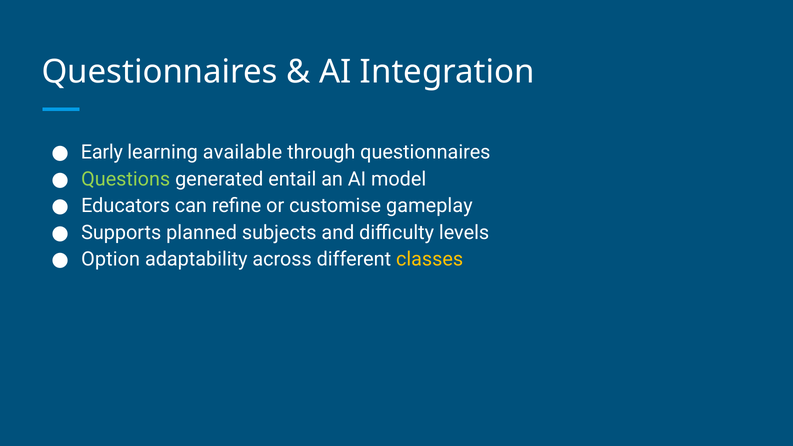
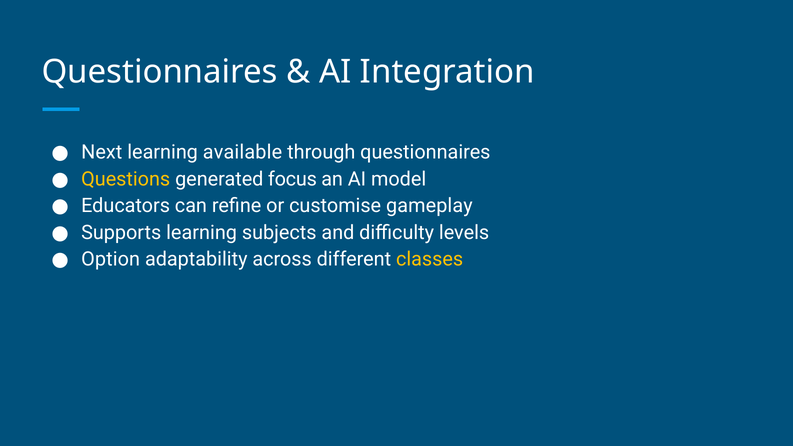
Early: Early -> Next (102, 152)
Questions colour: light green -> yellow (126, 179)
entail: entail -> focus (292, 179)
Supports planned: planned -> learning (202, 233)
